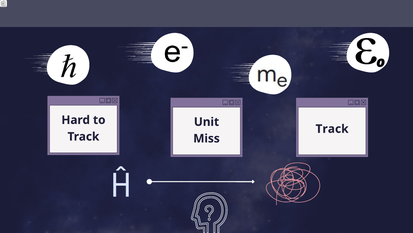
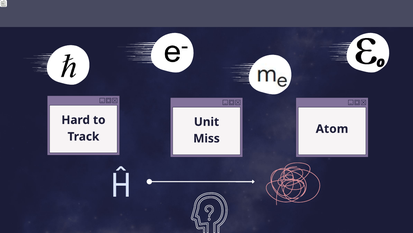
Track: Track -> Atom (332, 129)
